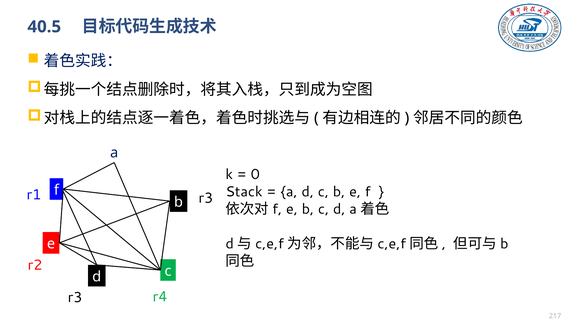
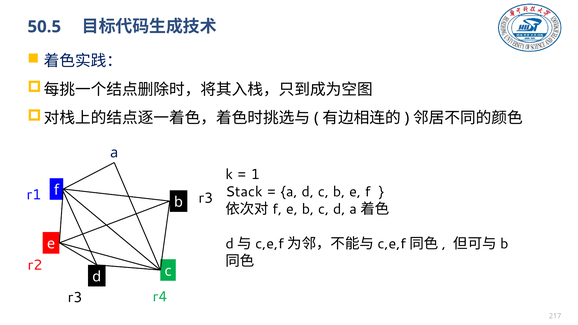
40.5: 40.5 -> 50.5 (44, 27)
0: 0 -> 1 (255, 175)
